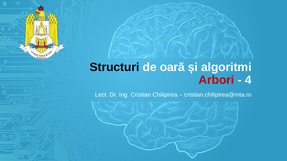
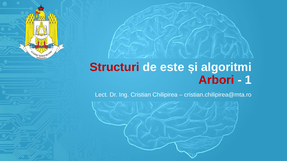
Structuri colour: black -> red (115, 67)
oară: oară -> este (172, 67)
4: 4 -> 1 (248, 80)
